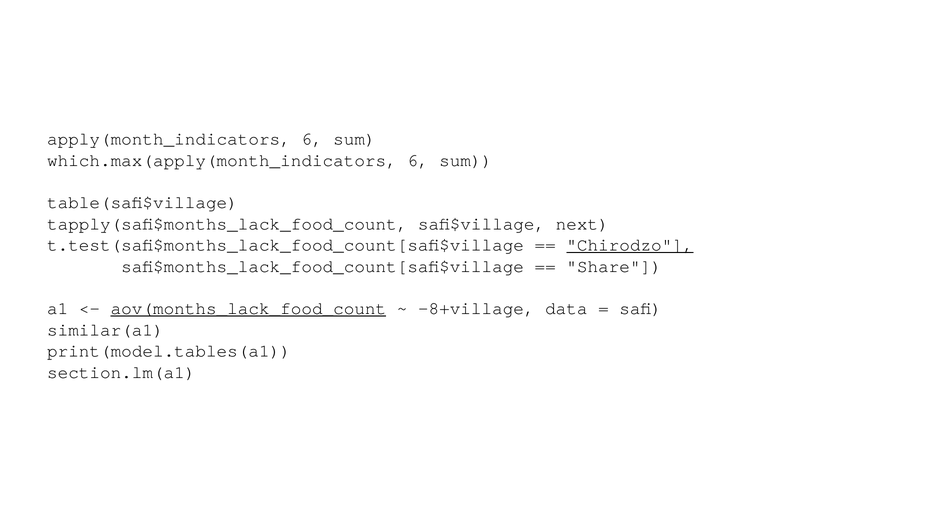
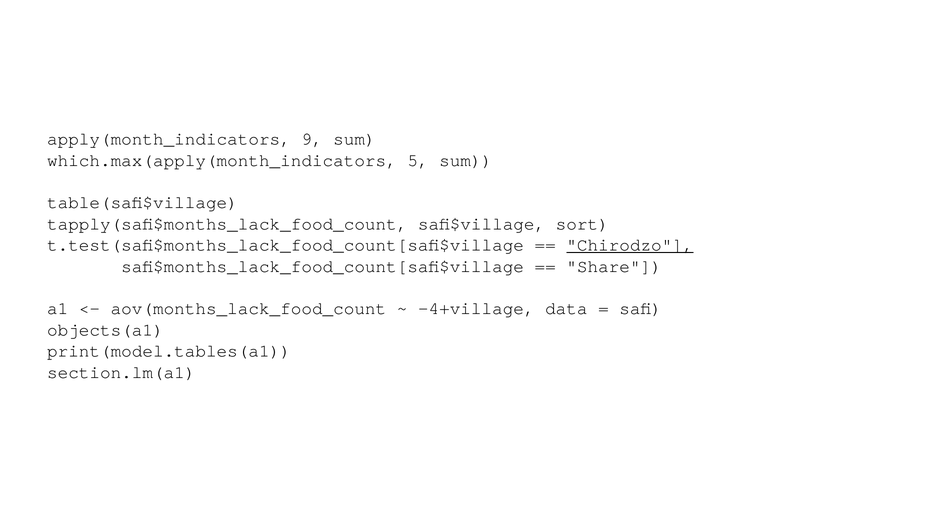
apply(month_indicators 6: 6 -> 9 (312, 139)
which.max(apply(month_indicators 6: 6 -> 5 (418, 160)
next: next -> sort (582, 224)
aov(months_lack_food_count underline: present -> none (248, 309)
-8+village: -8+village -> -4+village (476, 309)
similar(a1: similar(a1 -> objects(a1 (105, 330)
